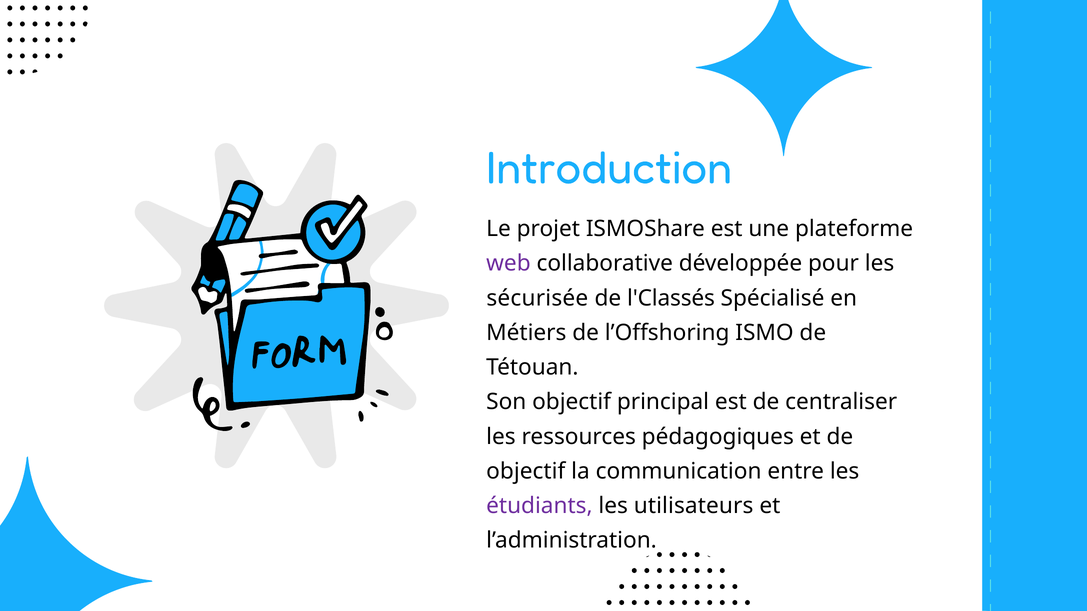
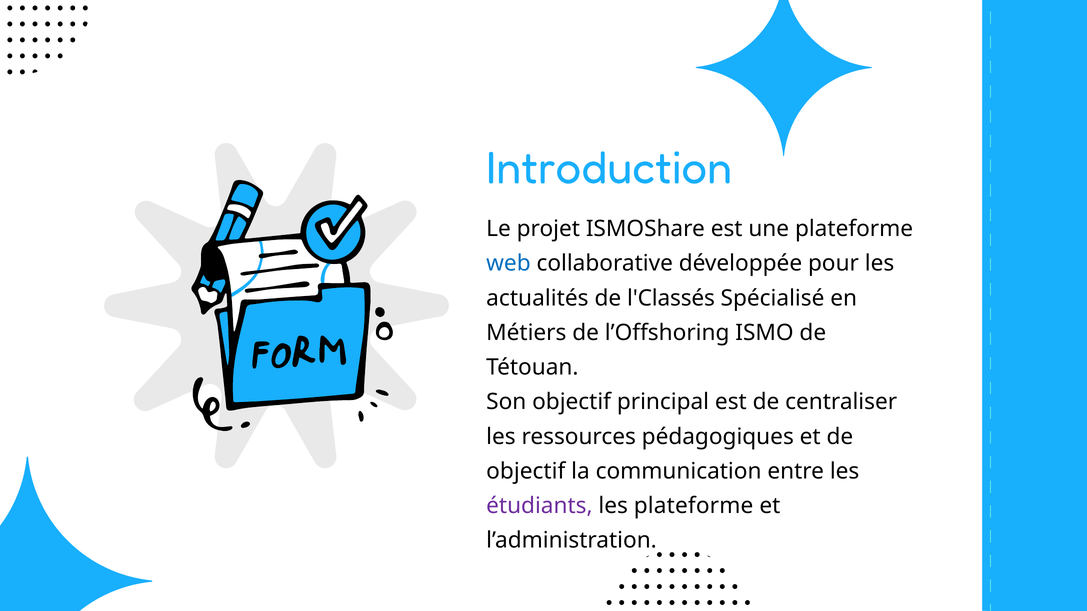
web colour: purple -> blue (508, 264)
sécurisée: sécurisée -> actualités (537, 298)
les utilisateurs: utilisateurs -> plateforme (694, 506)
